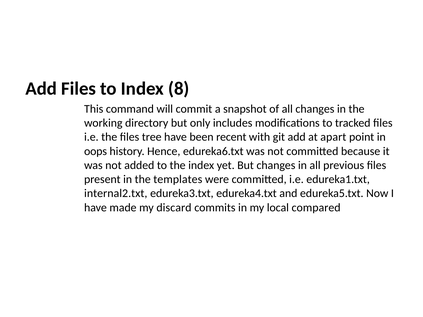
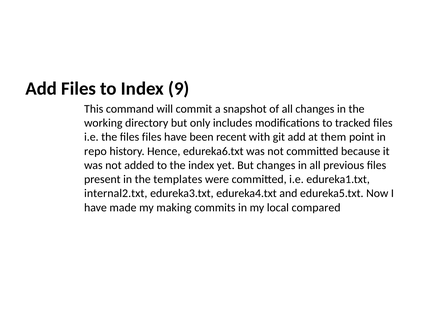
8: 8 -> 9 (179, 89)
files tree: tree -> files (152, 137)
apart: apart -> them (333, 137)
oops: oops -> repo (95, 151)
discard: discard -> making (174, 208)
